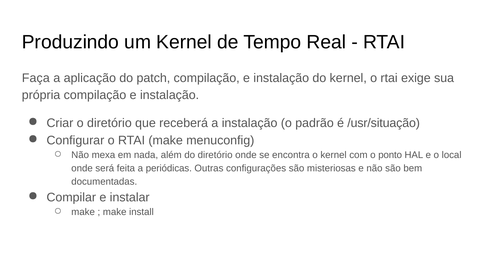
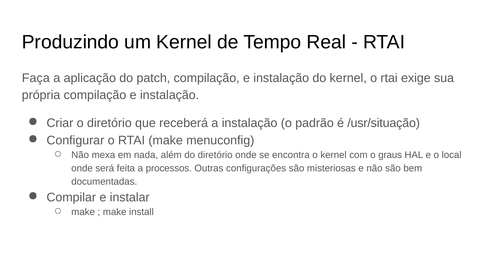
ponto: ponto -> graus (390, 155)
periódicas: periódicas -> processos (169, 168)
